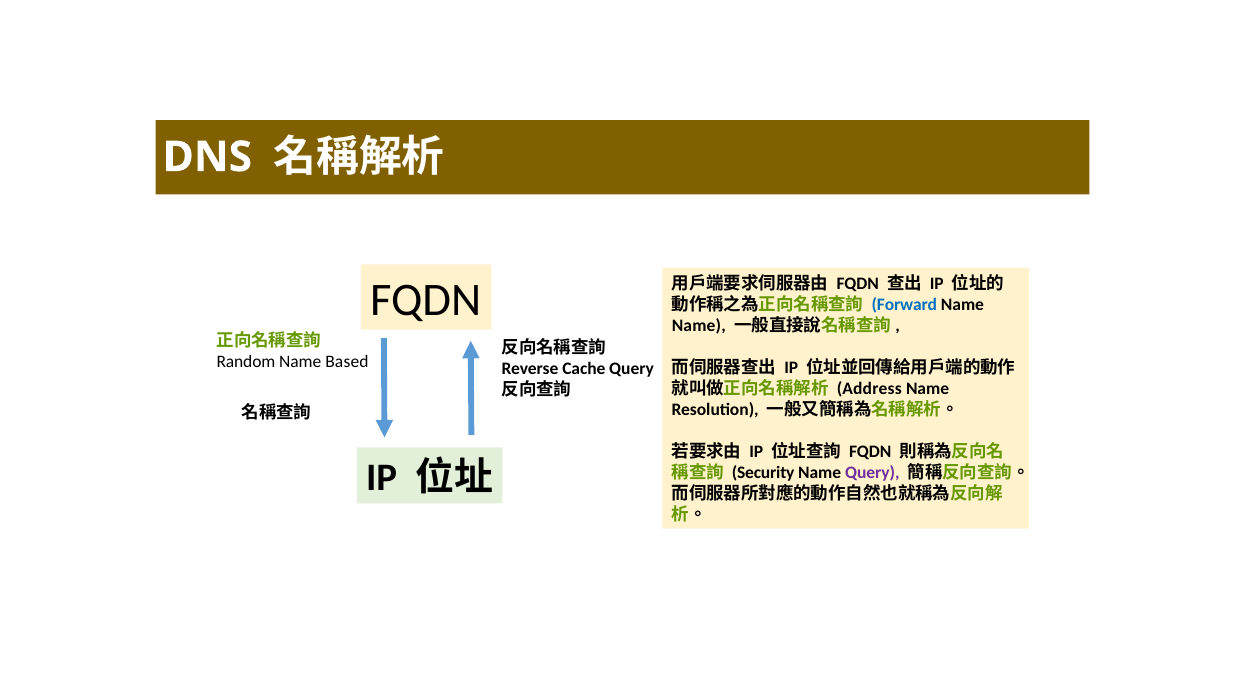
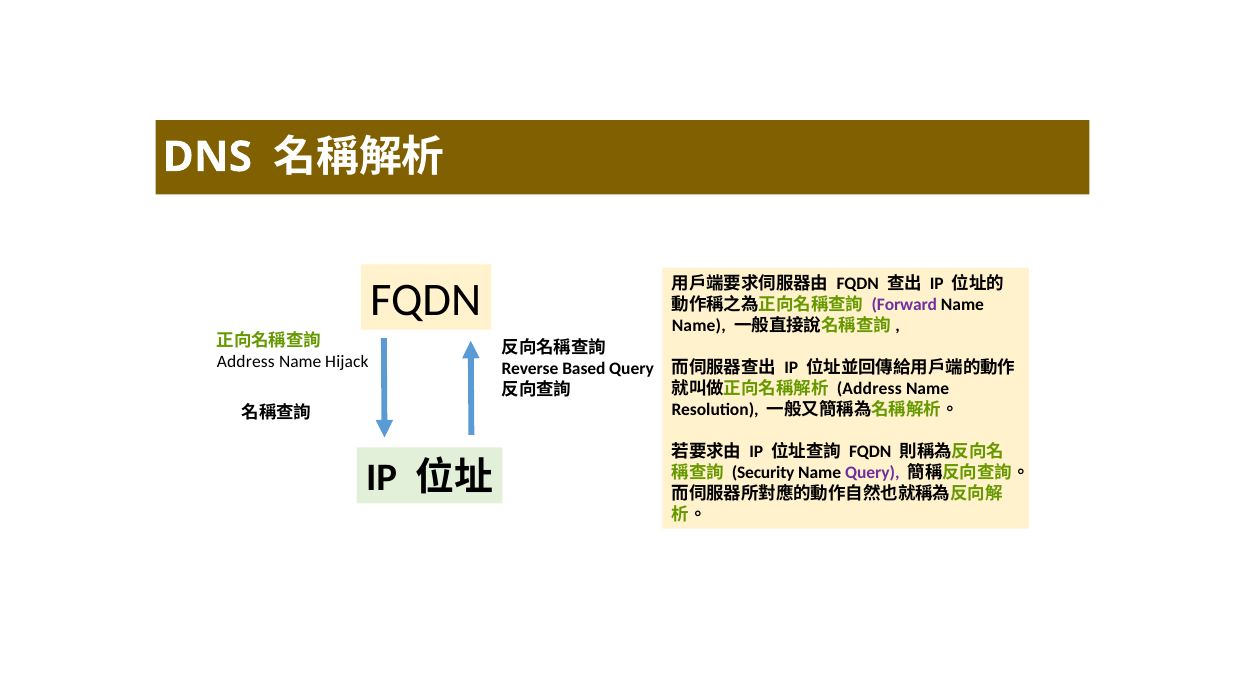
Forward colour: blue -> purple (904, 305)
Random: Random -> Address (246, 362)
Based: Based -> Hijack (347, 362)
Cache: Cache -> Based (584, 369)
